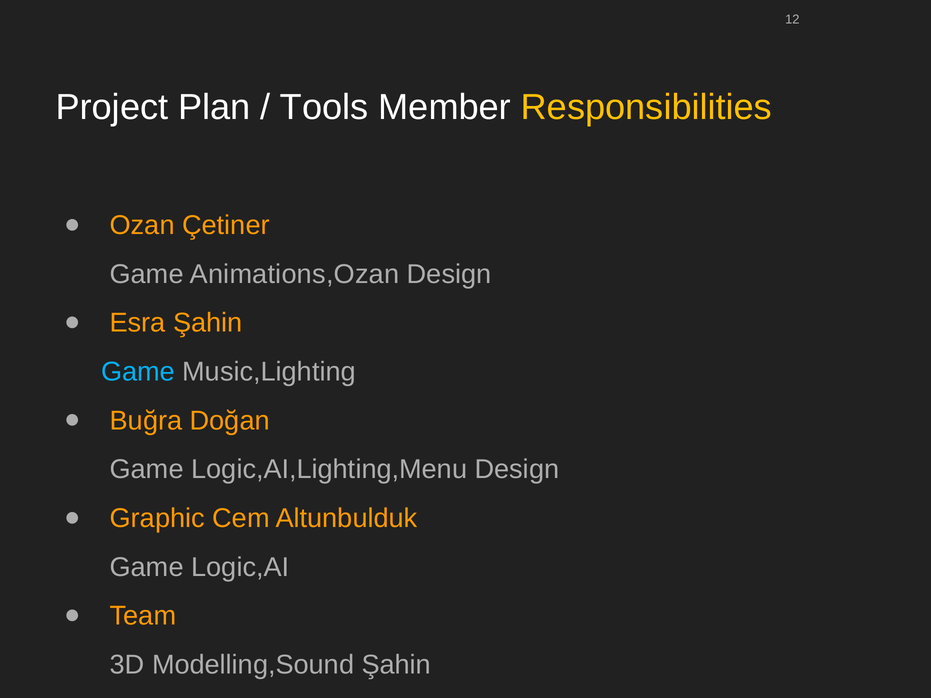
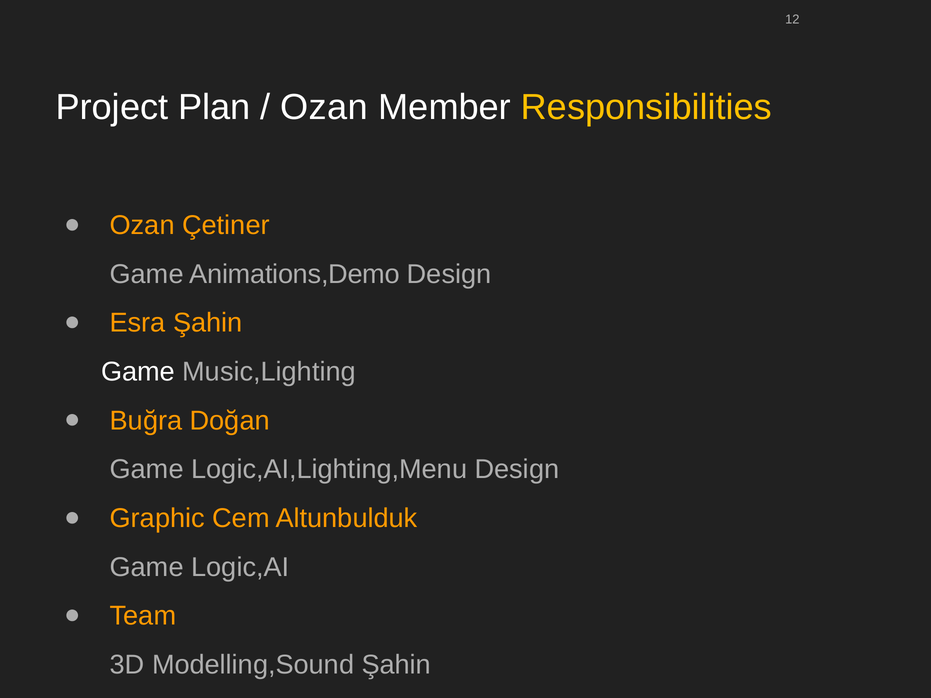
Tools: Tools -> Ozan (324, 107)
Animations,Ozan: Animations,Ozan -> Animations,Demo (295, 274)
Game colour: light blue -> white (138, 372)
